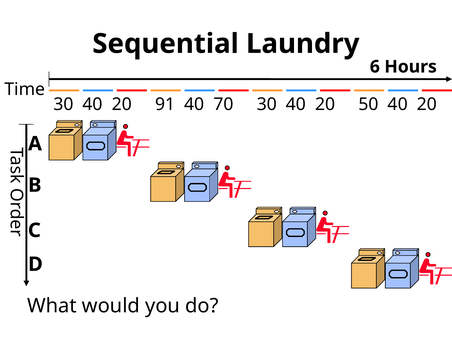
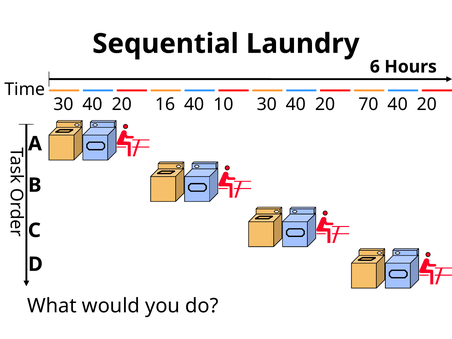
91: 91 -> 16 (165, 104)
70: 70 -> 10 (224, 104)
50: 50 -> 70 (369, 104)
